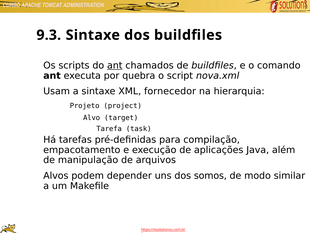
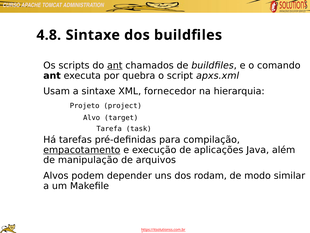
9.3: 9.3 -> 4.8 (49, 35)
nova.xml: nova.xml -> apxs.xml (218, 75)
empacotamento underline: none -> present (82, 150)
somos: somos -> rodam (210, 175)
